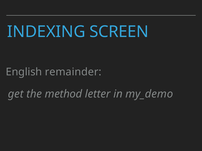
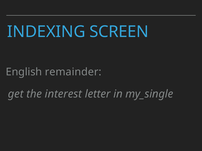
method: method -> interest (63, 94)
my_demo: my_demo -> my_single (149, 94)
